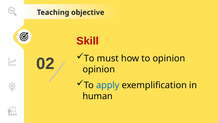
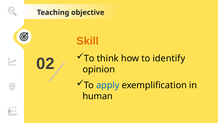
Skill colour: red -> orange (88, 41)
must: must -> think (108, 58)
to opinion: opinion -> identify (169, 58)
